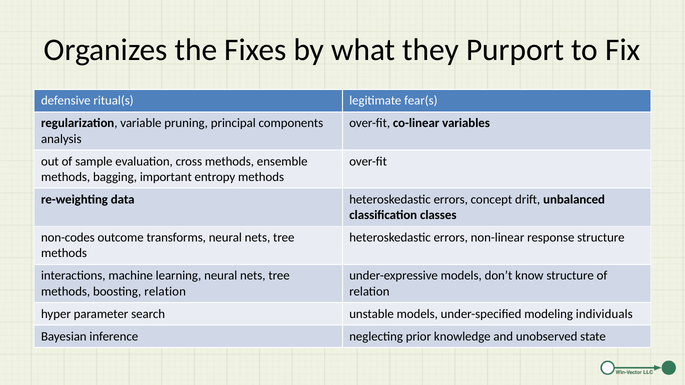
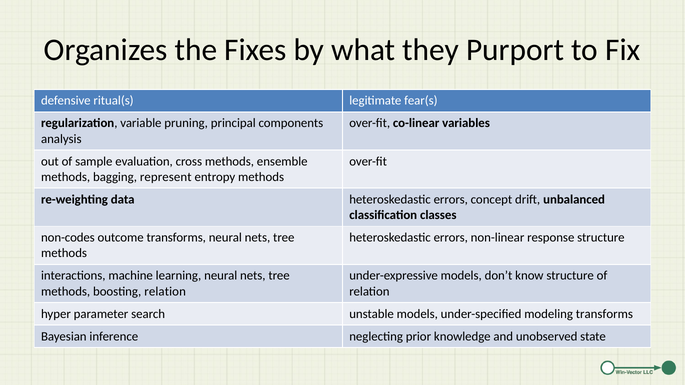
important: important -> represent (166, 177)
modeling individuals: individuals -> transforms (604, 314)
